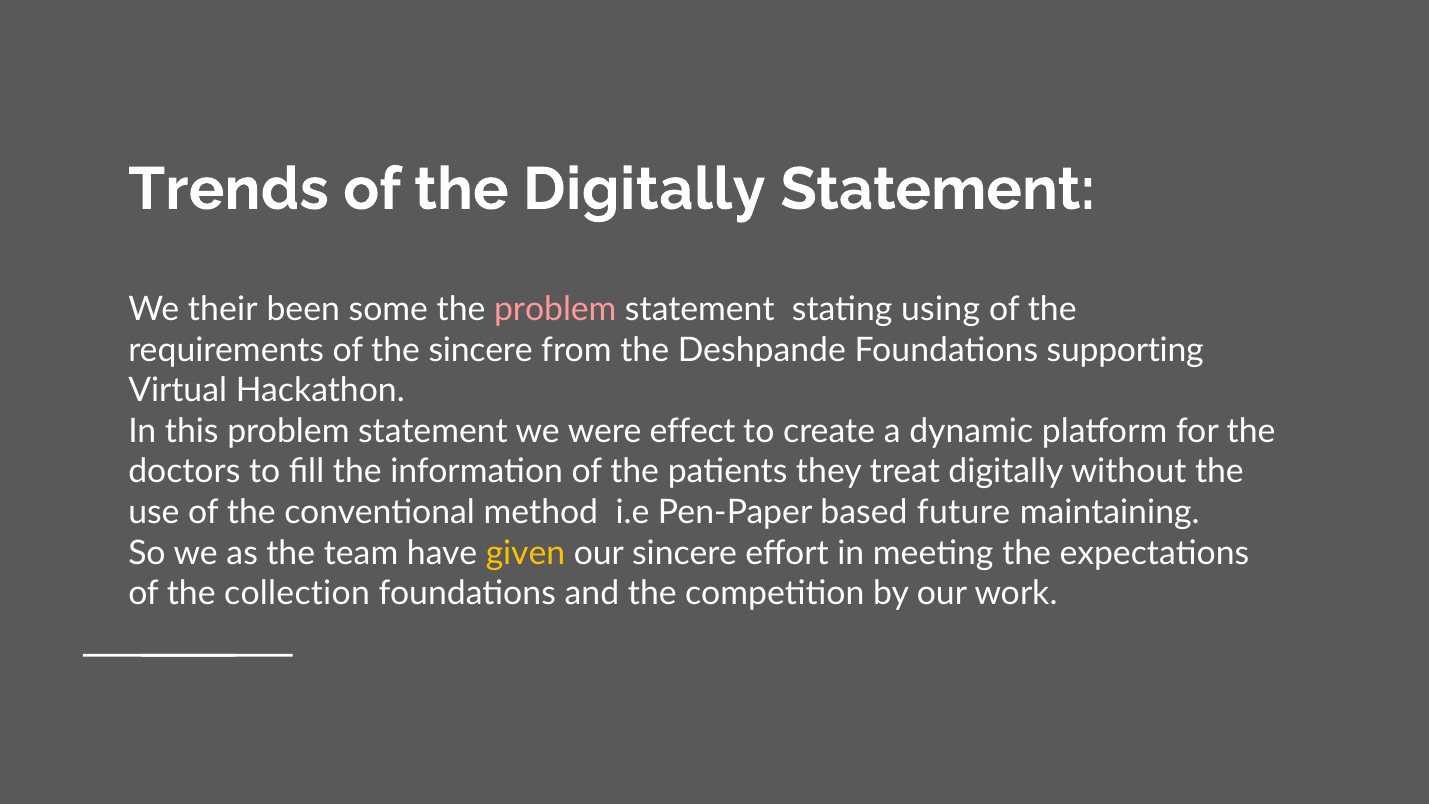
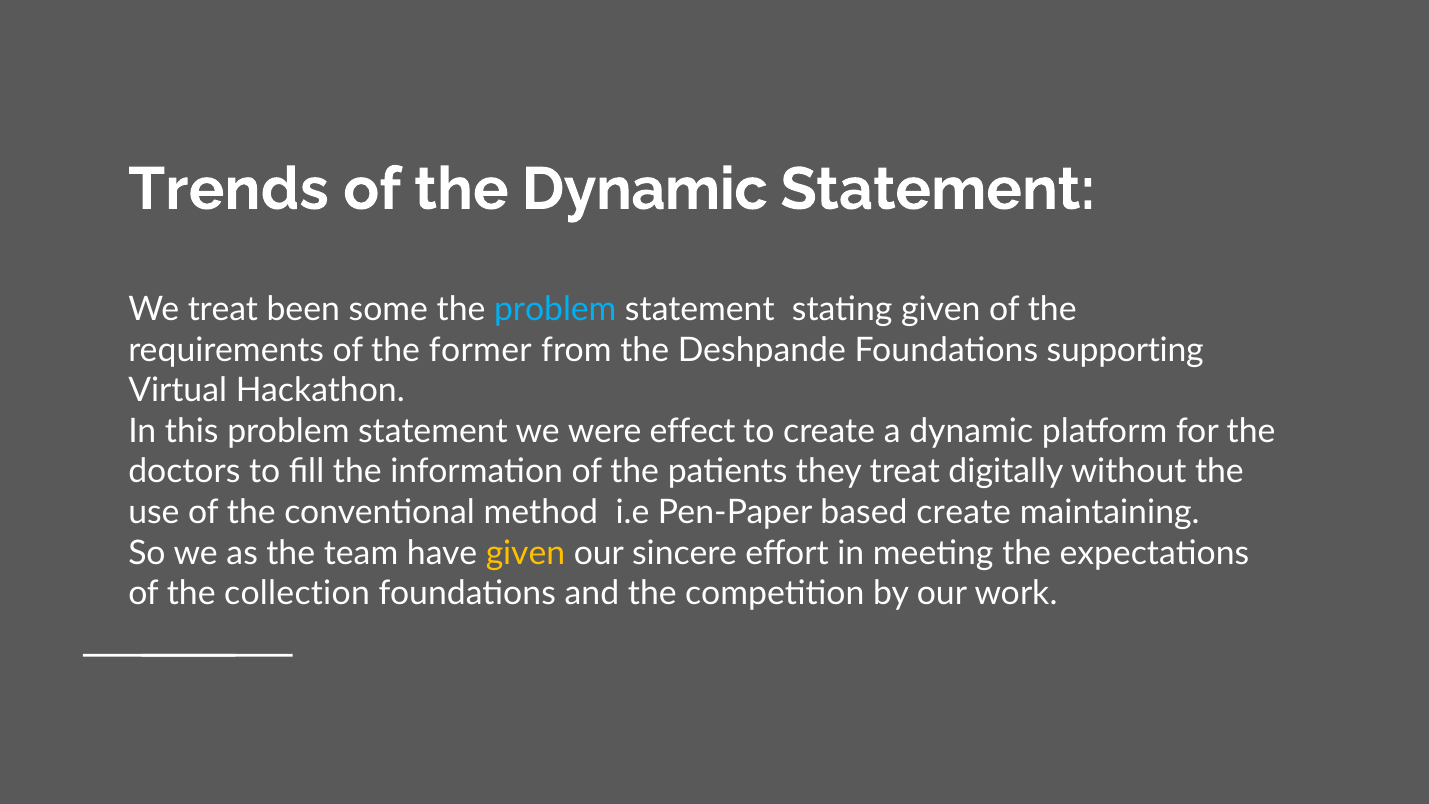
the Digitally: Digitally -> Dynamic (645, 189)
We their: their -> treat (223, 310)
problem colour: pink -> light blue (555, 310)
stating using: using -> given (941, 310)
the sincere: sincere -> former (480, 350)
based future: future -> create (964, 512)
